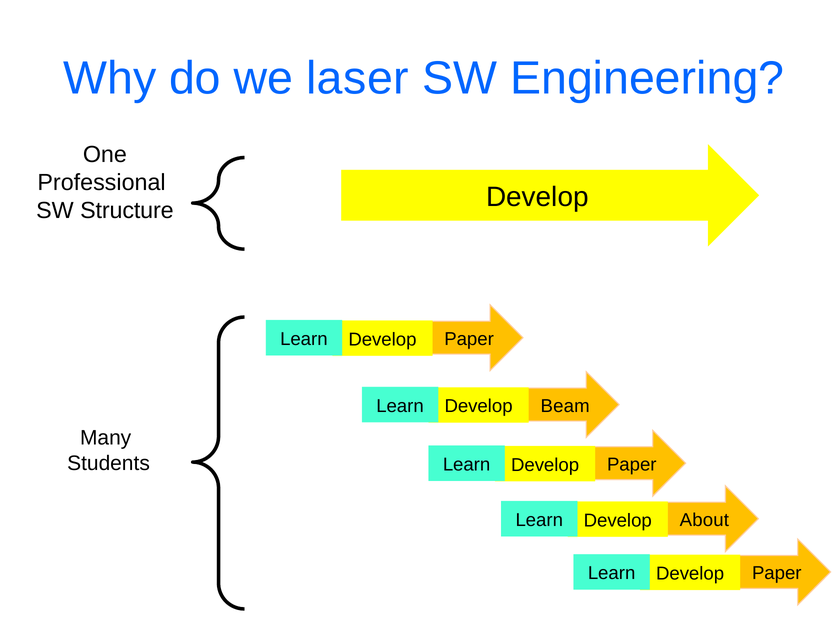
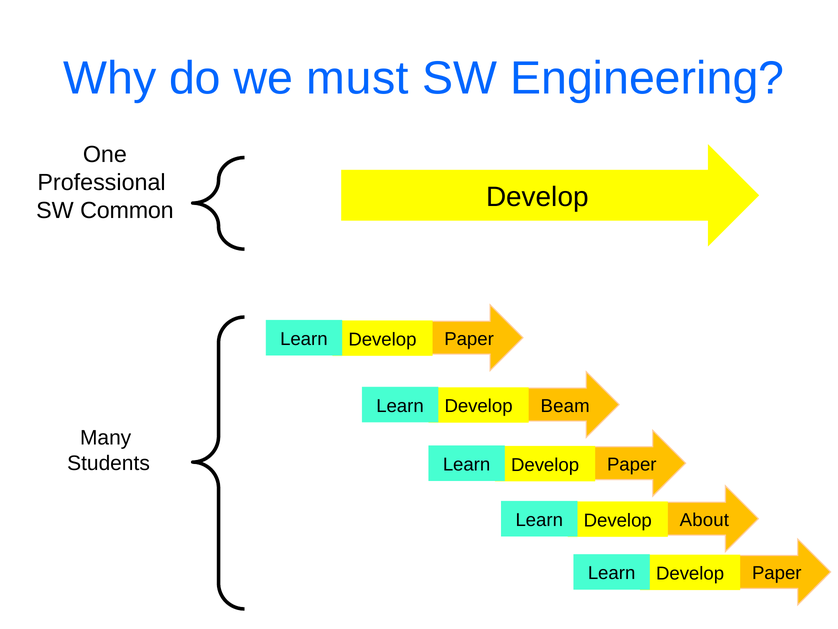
laser: laser -> must (358, 78)
Structure: Structure -> Common (127, 210)
